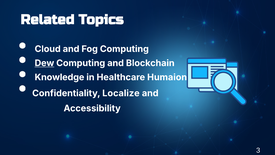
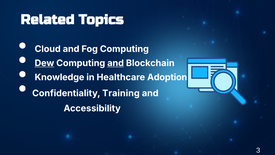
and underline: none -> present (116, 63)
Humaion: Humaion -> Adoption (167, 77)
Localize: Localize -> Training (121, 93)
